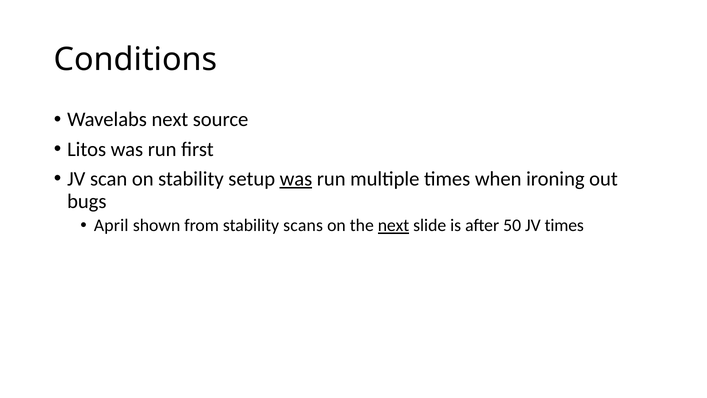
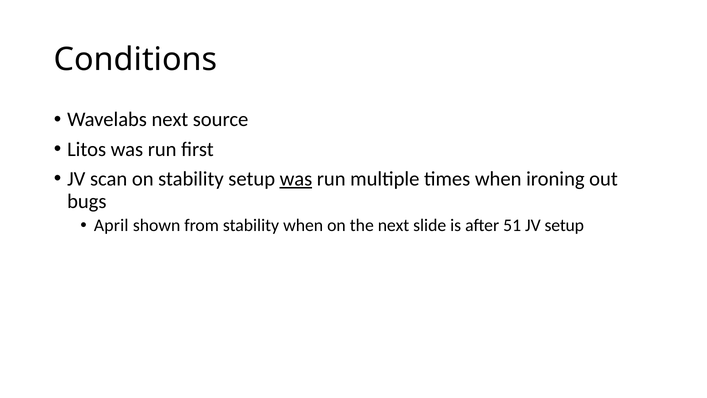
stability scans: scans -> when (303, 225)
next underline: present -> none (393, 225)
50: 50 -> 51 (512, 225)
JV times: times -> setup (564, 225)
